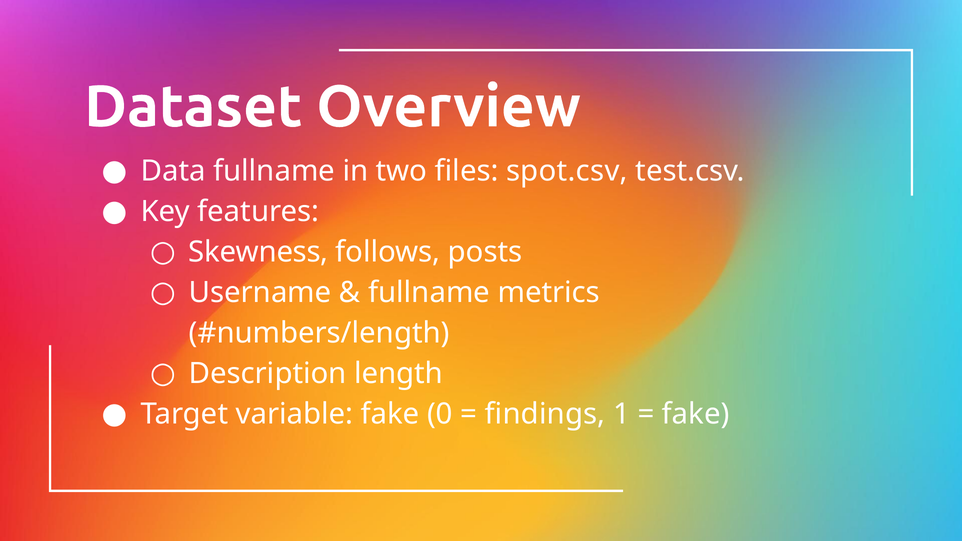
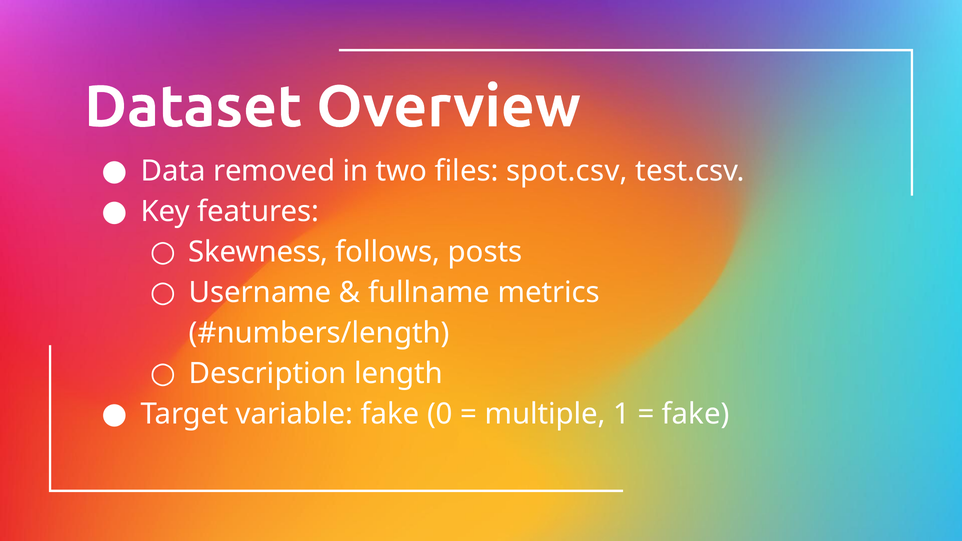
Data fullname: fullname -> removed (274, 171)
findings: findings -> multiple (545, 414)
